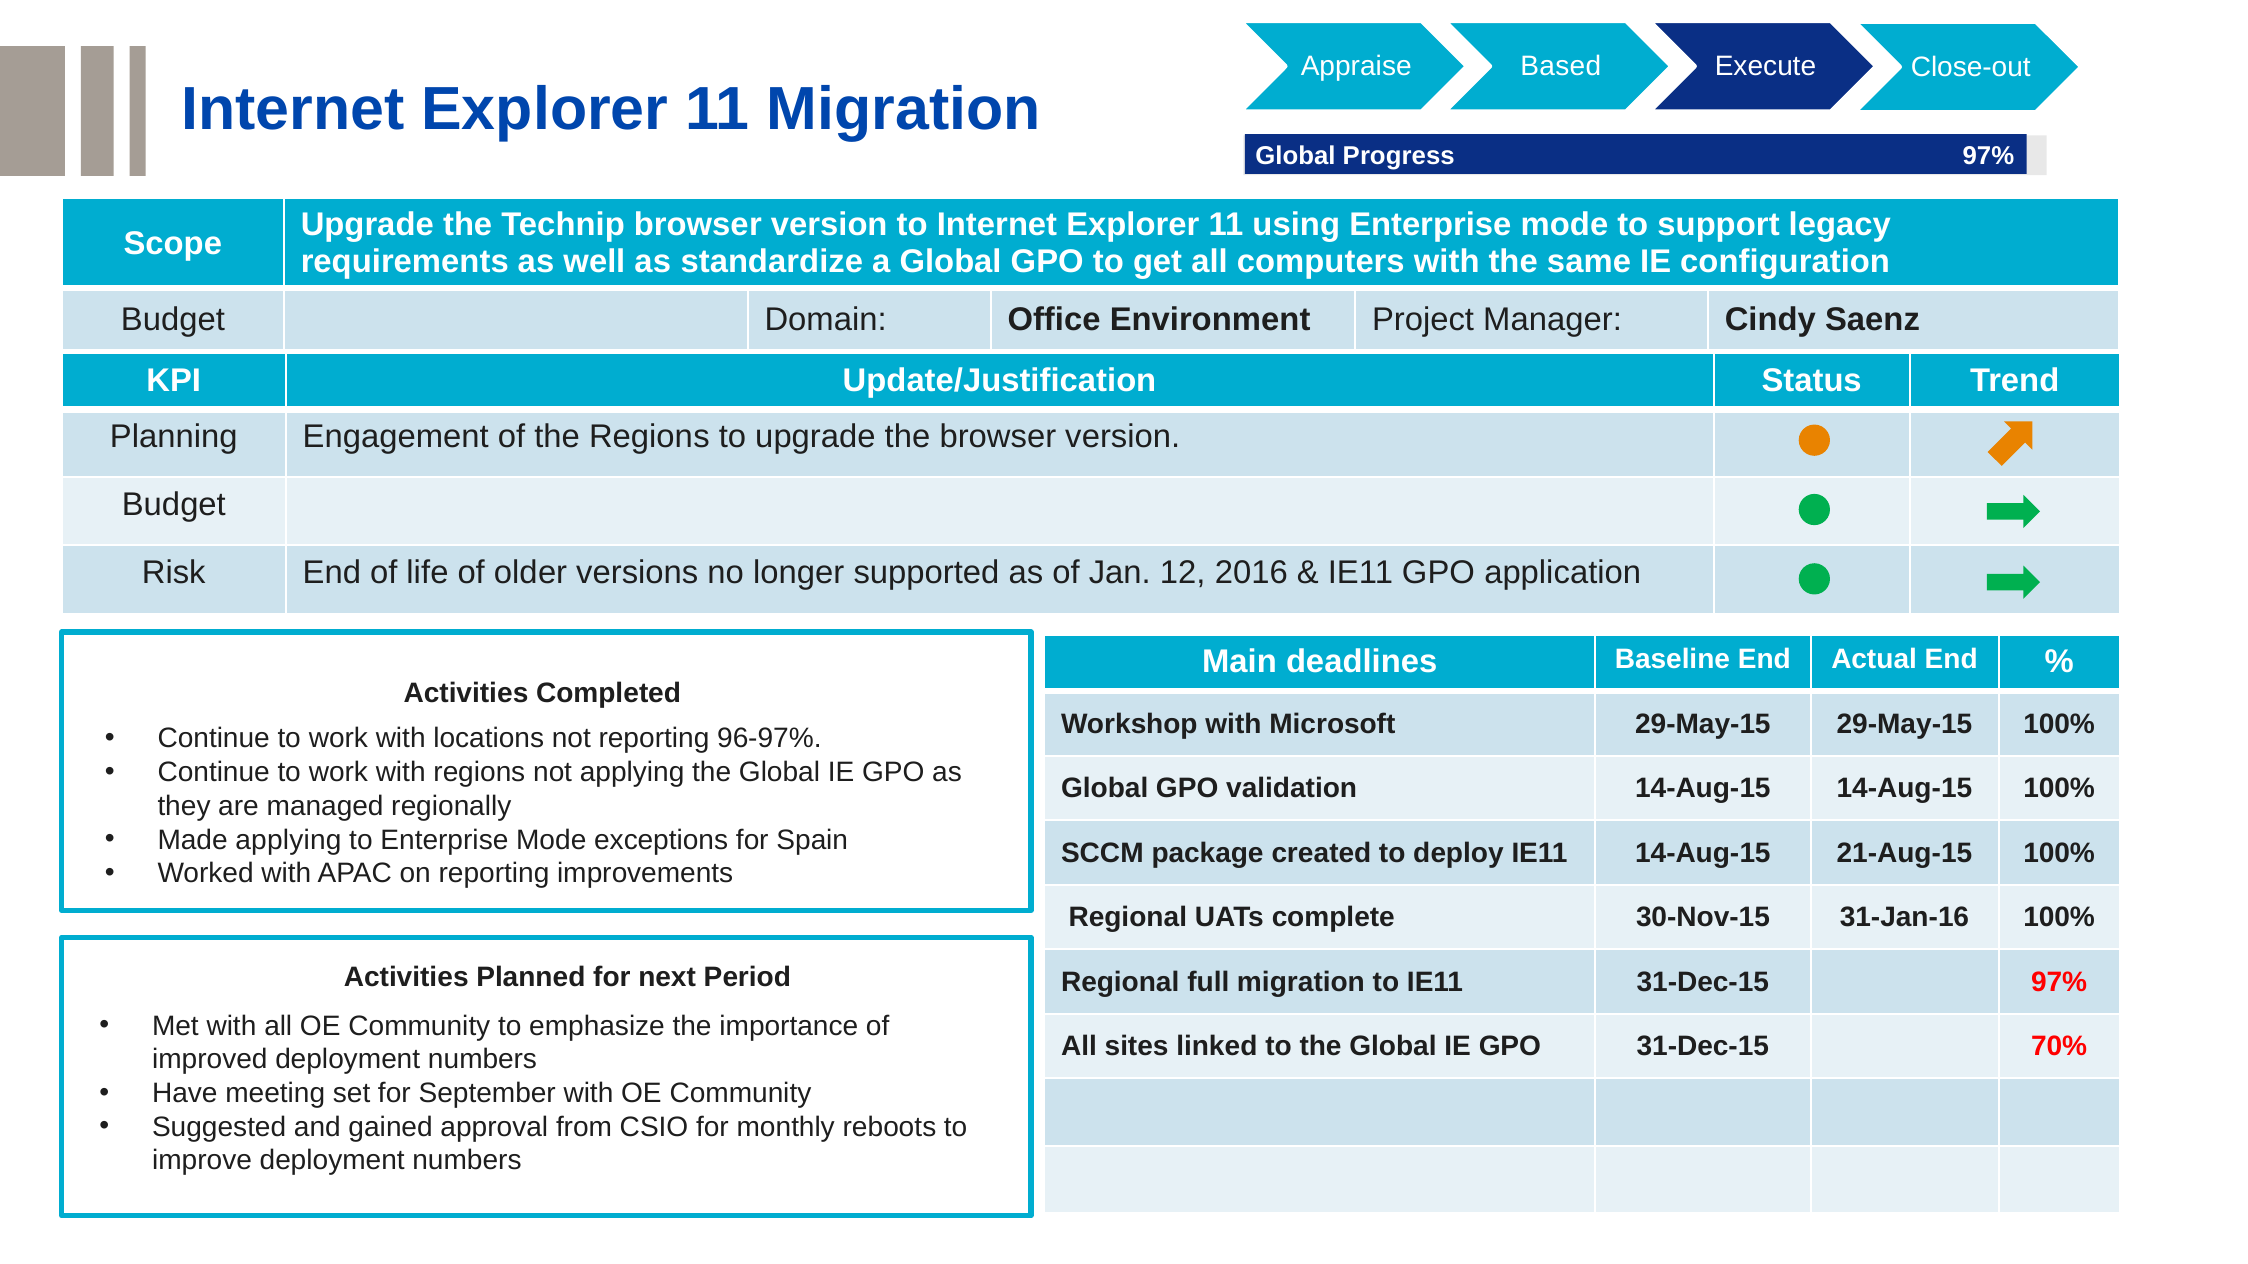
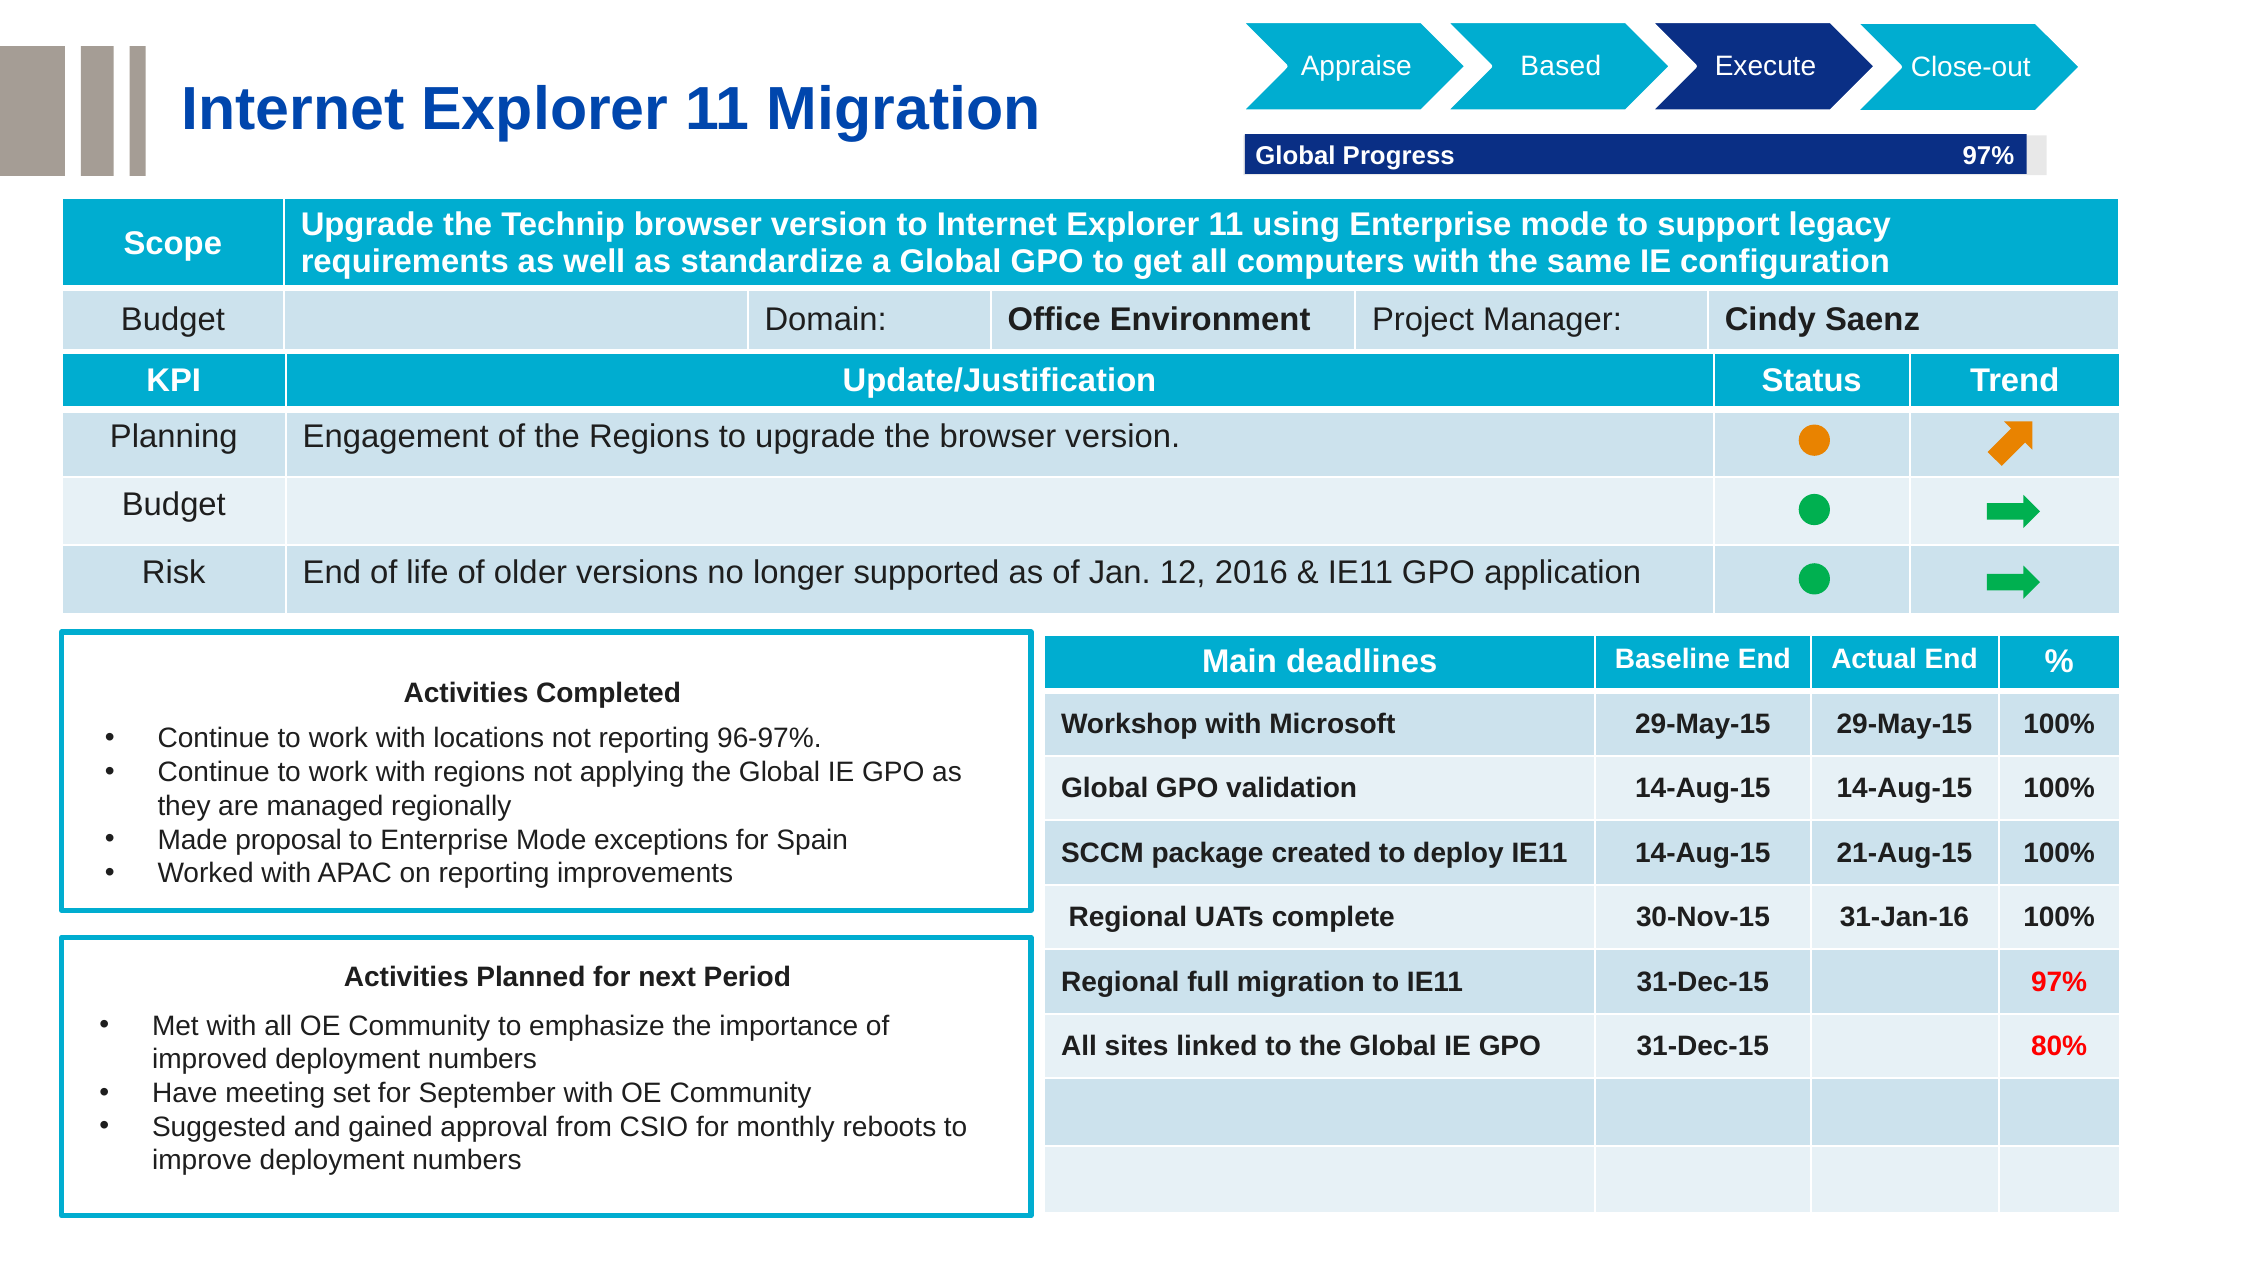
Made applying: applying -> proposal (289, 840)
70%: 70% -> 80% (2059, 1047)
